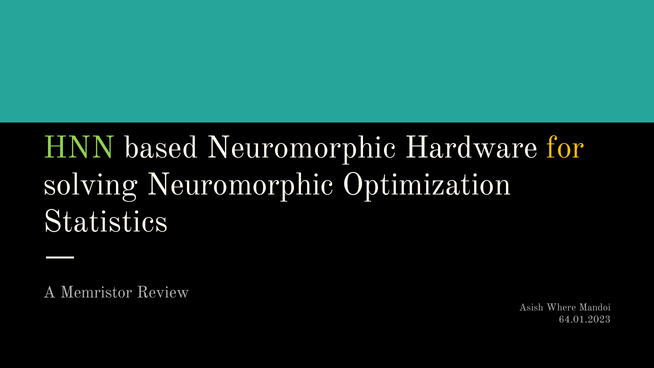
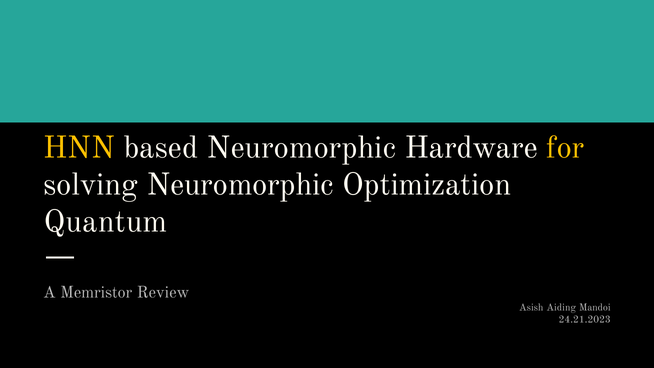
HNN colour: light green -> yellow (79, 147)
Statistics: Statistics -> Quantum (106, 221)
Where: Where -> Aiding (561, 308)
64.01.2023: 64.01.2023 -> 24.21.2023 (585, 320)
